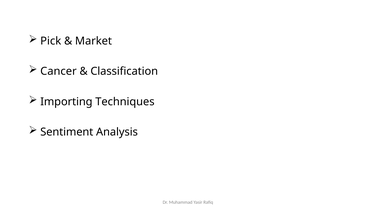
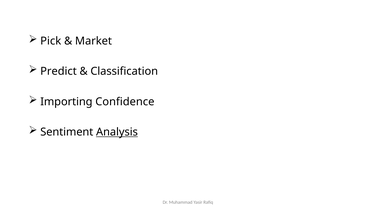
Cancer: Cancer -> Predict (59, 71)
Techniques: Techniques -> Confidence (125, 102)
Analysis underline: none -> present (117, 132)
